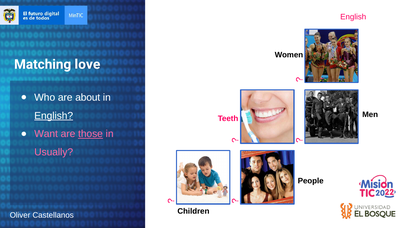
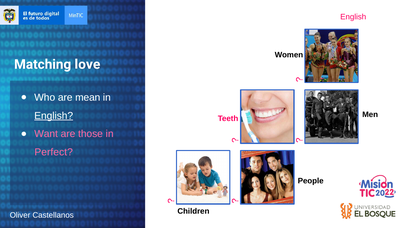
about: about -> mean (88, 97)
those underline: present -> none (91, 134)
Usually: Usually -> Perfect (54, 152)
